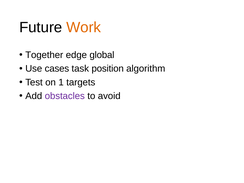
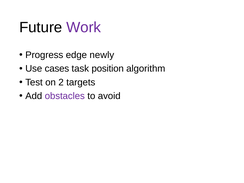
Work colour: orange -> purple (84, 27)
Together: Together -> Progress (44, 55)
global: global -> newly (102, 55)
1: 1 -> 2 (61, 82)
